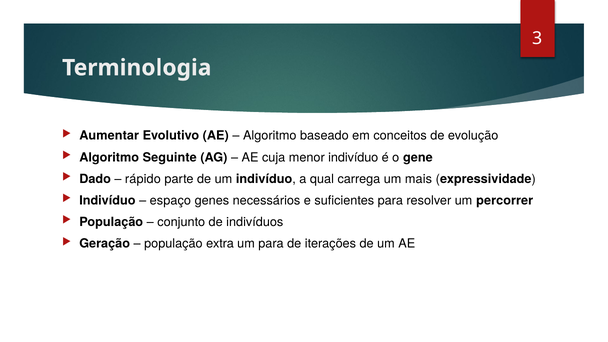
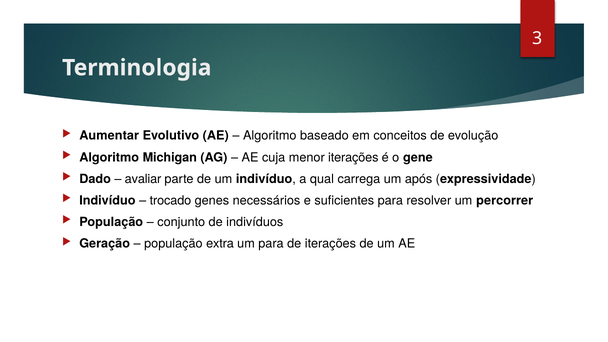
Seguinte: Seguinte -> Michigan (170, 157)
menor indivíduo: indivíduo -> iterações (353, 157)
rápido: rápido -> avaliar (143, 179)
mais: mais -> após (419, 179)
espaço: espaço -> trocado (170, 200)
